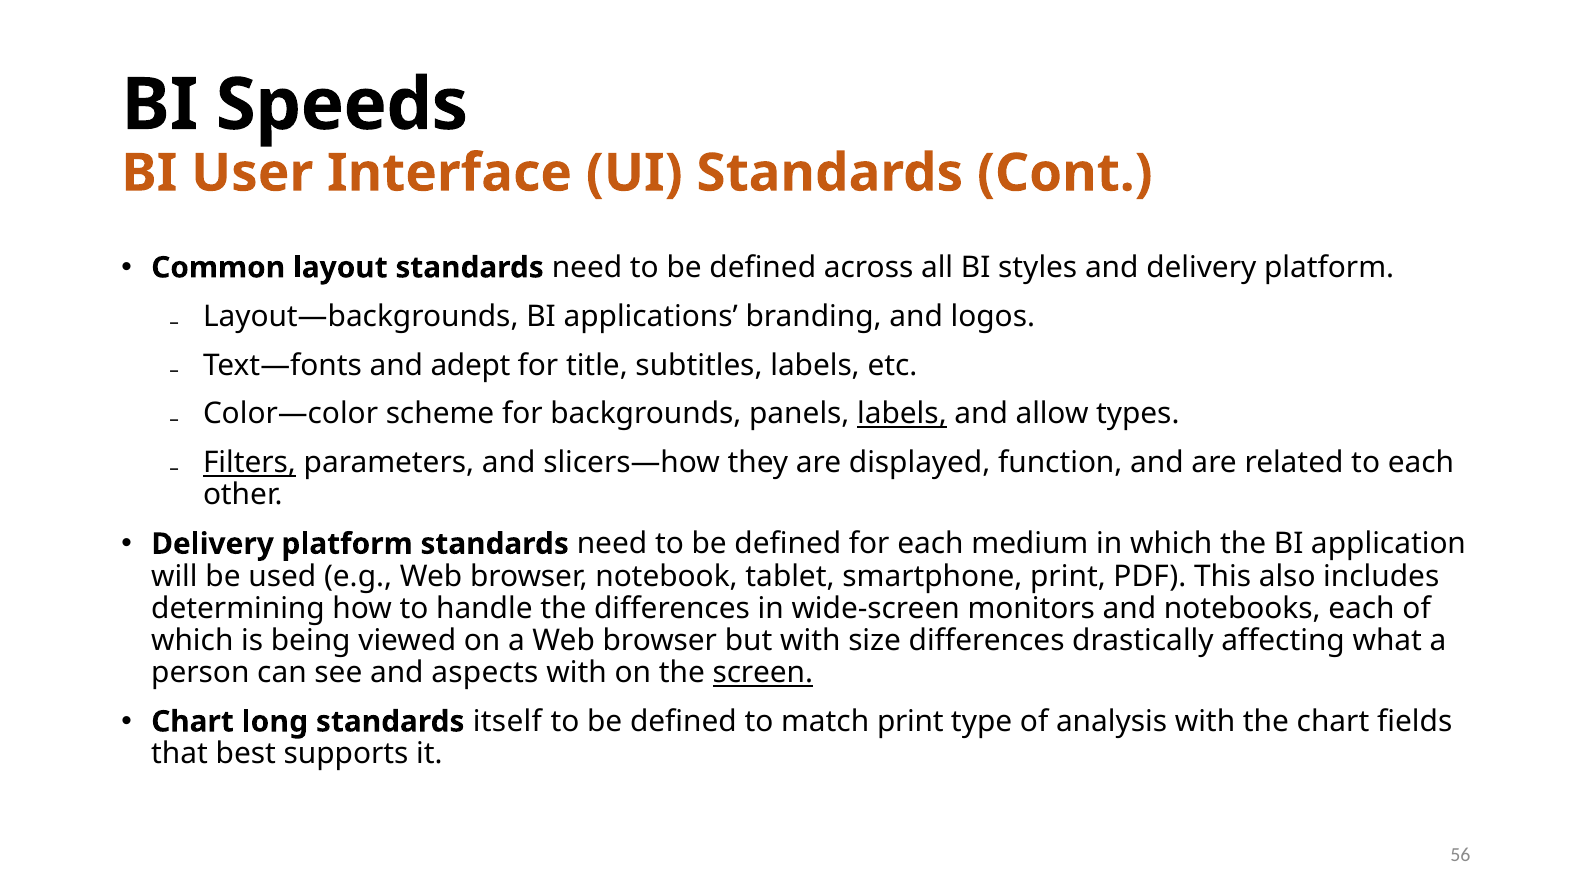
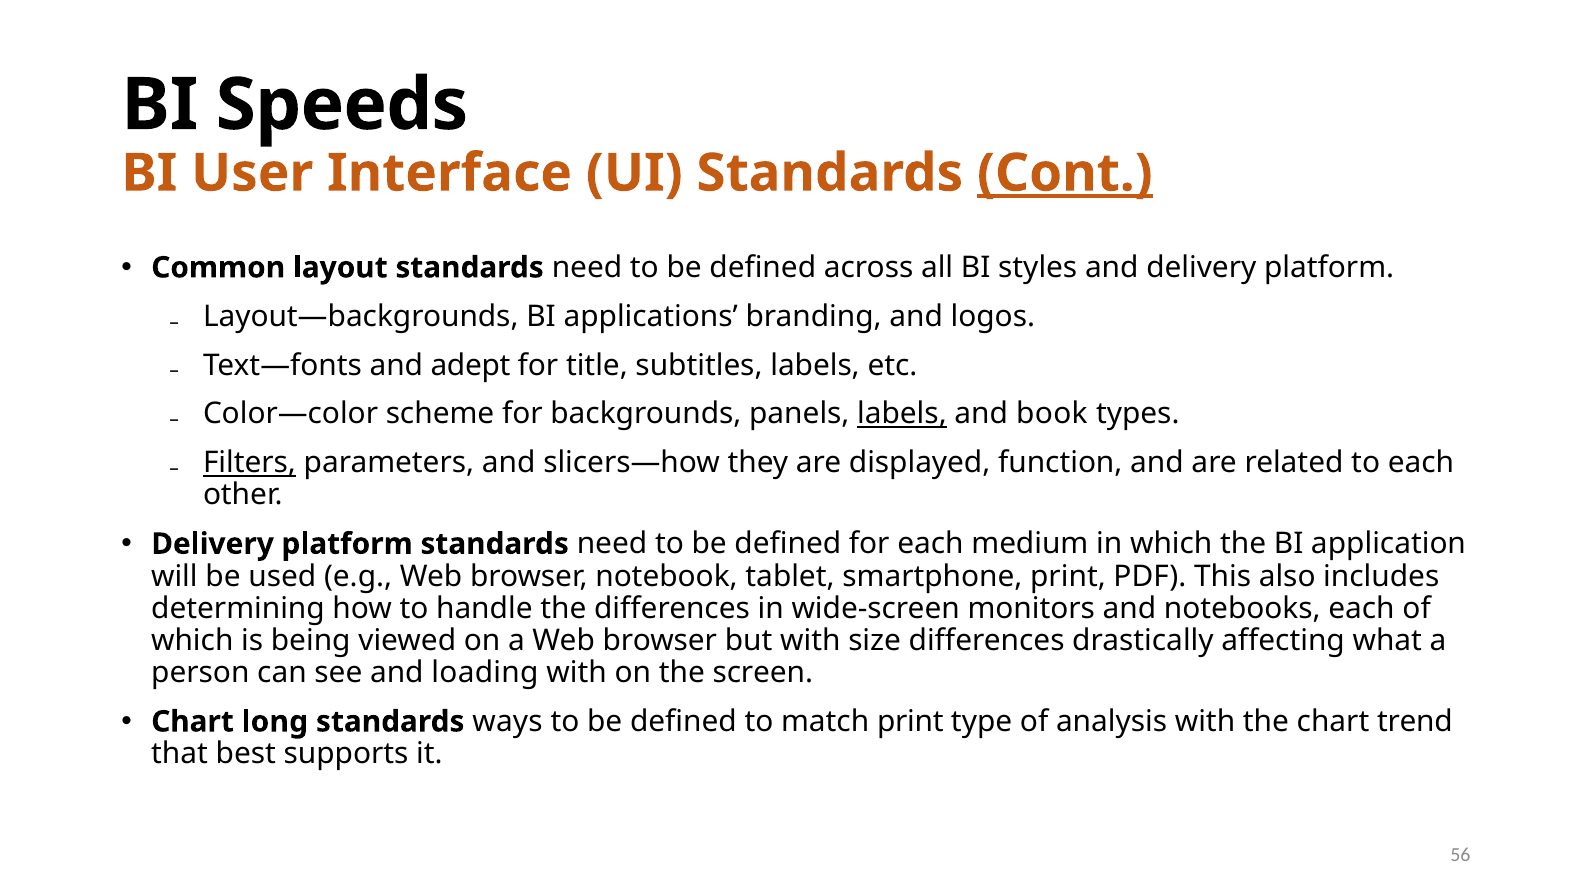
Cont underline: none -> present (1065, 173)
allow: allow -> book (1052, 414)
aspects: aspects -> loading (485, 673)
screen underline: present -> none (763, 673)
itself: itself -> ways (508, 722)
fields: fields -> trend (1415, 722)
